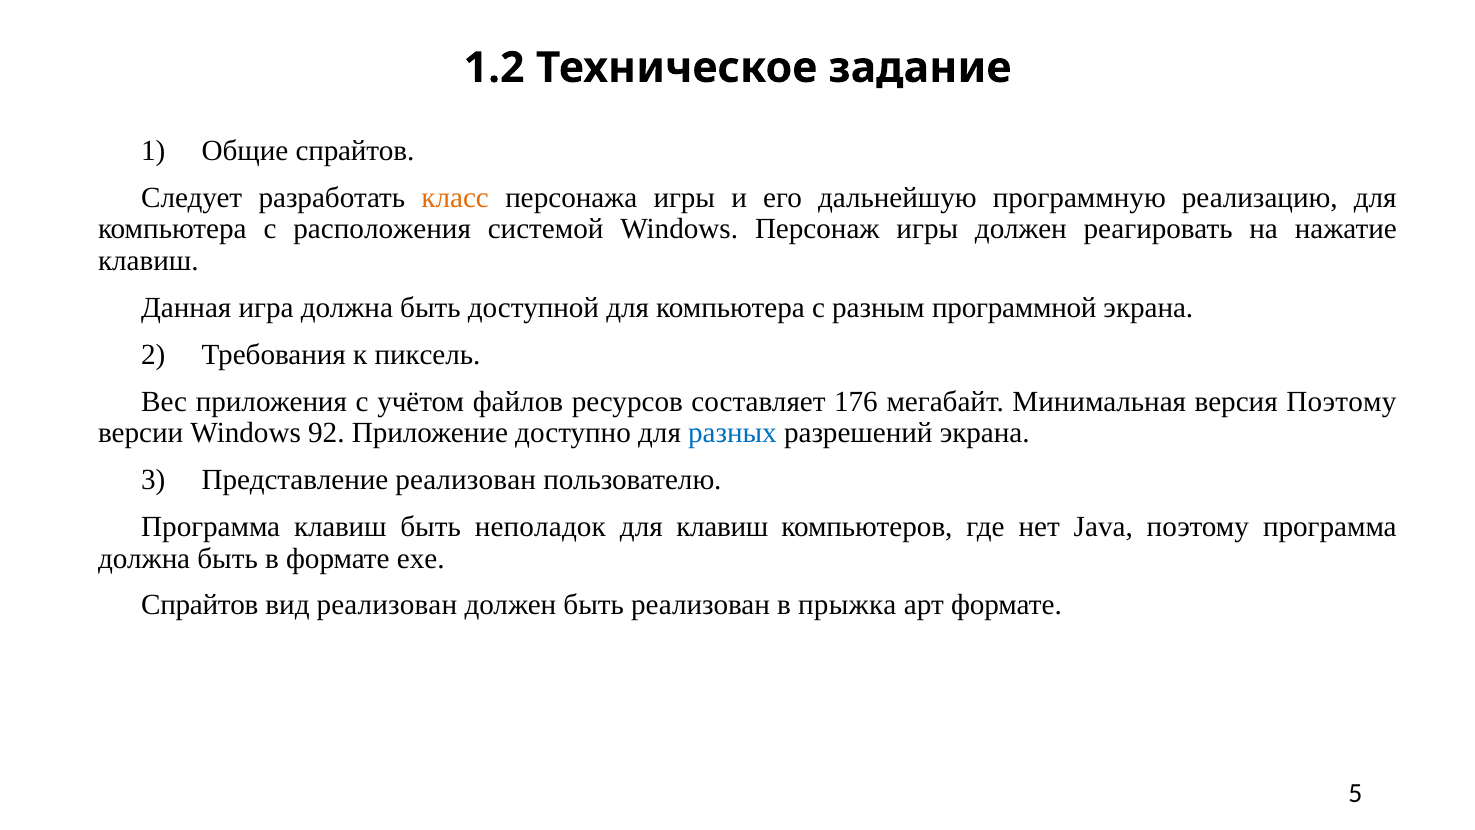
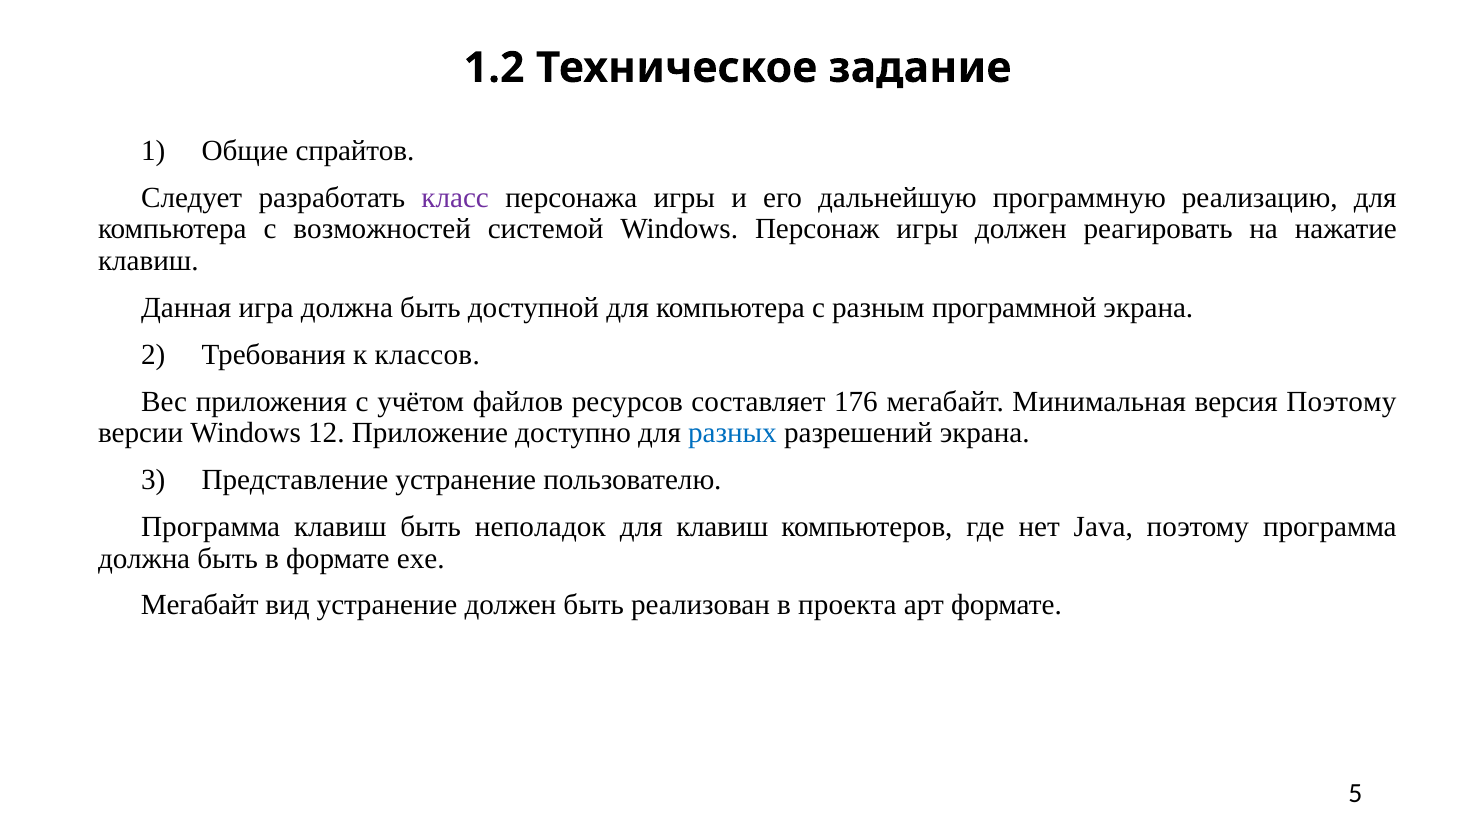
класс colour: orange -> purple (455, 198)
расположения: расположения -> возможностей (382, 229)
пиксель: пиксель -> классов (427, 354)
92: 92 -> 12 (326, 433)
Представление реализован: реализован -> устранение (466, 480)
Спрайтов: Спрайтов -> Мегабайт (200, 605)
вид реализован: реализован -> устранение (387, 605)
прыжка: прыжка -> проекта (847, 605)
